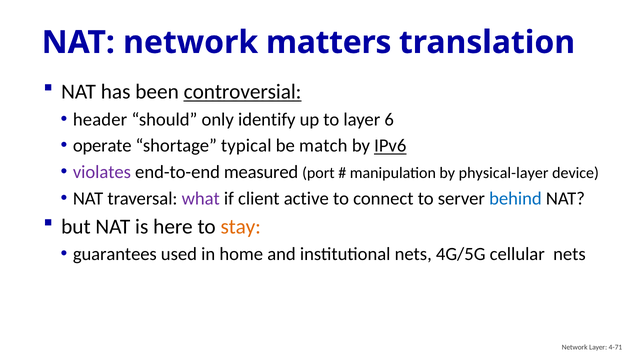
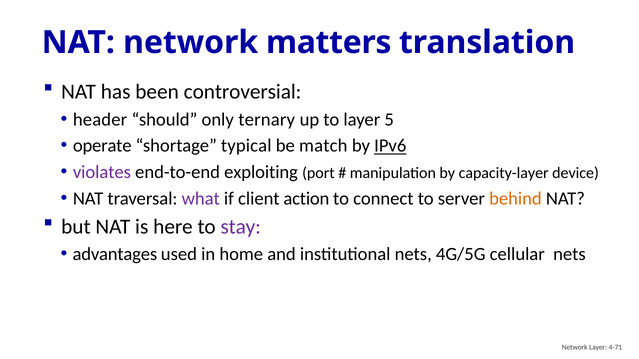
controversial underline: present -> none (243, 92)
identify: identify -> ternary (267, 120)
6: 6 -> 5 (389, 120)
measured: measured -> exploiting (261, 172)
physical-layer: physical-layer -> capacity-layer (504, 173)
active: active -> action (306, 199)
behind colour: blue -> orange (515, 199)
stay colour: orange -> purple (241, 227)
guarantees: guarantees -> advantages (115, 255)
